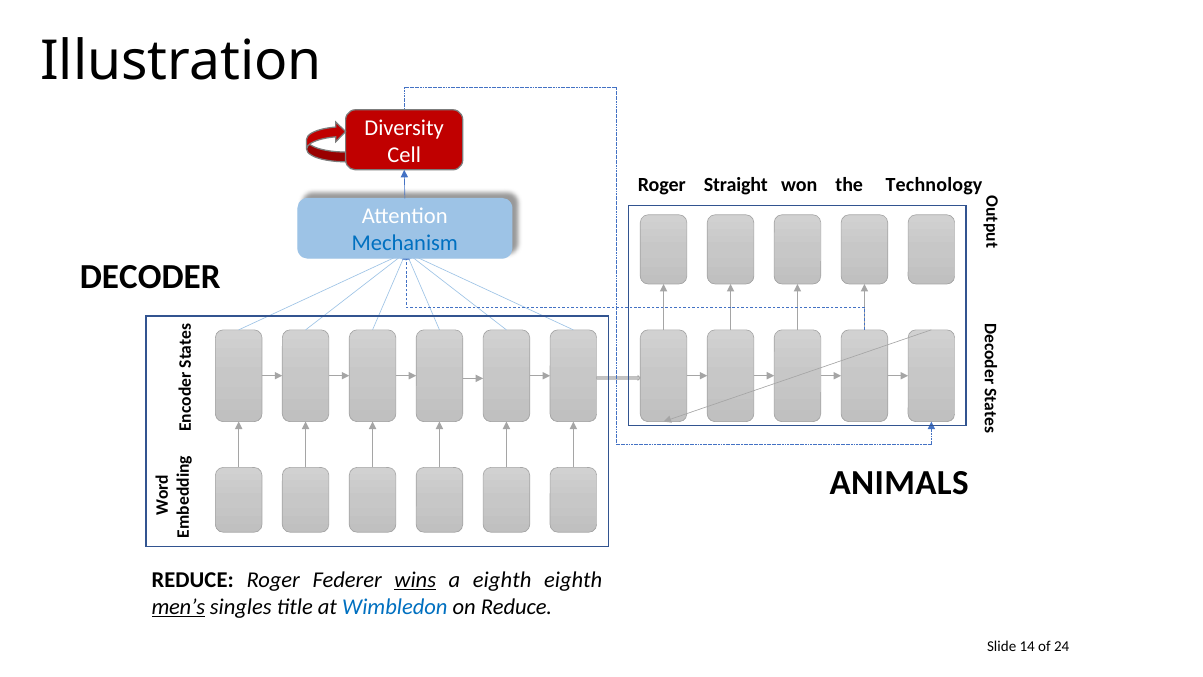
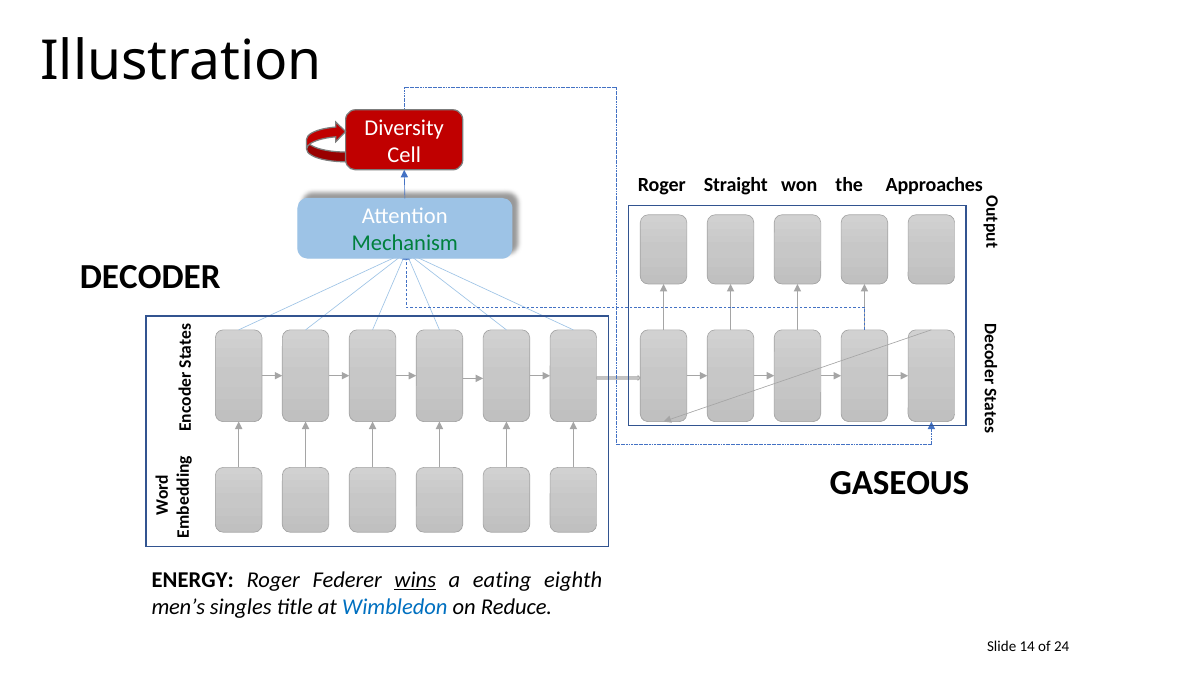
Technology: Technology -> Approaches (934, 185)
Mechanism colour: blue -> green (405, 243)
ANIMALS: ANIMALS -> GASEOUS (899, 482)
REDUCE: REDUCE -> ENERGY (193, 580)
a eighth: eighth -> eating (502, 580)
men’s underline: present -> none (178, 607)
